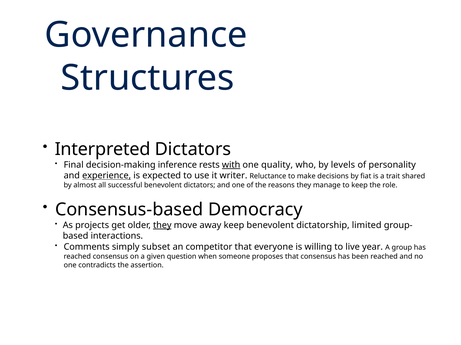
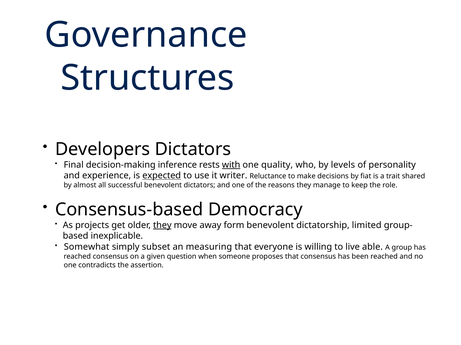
Interpreted: Interpreted -> Developers (103, 150)
experience underline: present -> none (107, 176)
expected underline: none -> present (162, 176)
away keep: keep -> form (234, 226)
interactions: interactions -> inexplicable (117, 237)
Comments: Comments -> Somewhat (87, 247)
competitor: competitor -> measuring (209, 247)
year: year -> able (372, 247)
